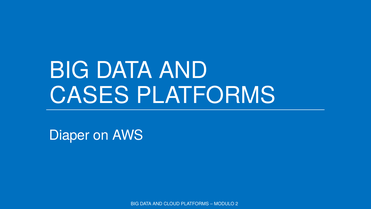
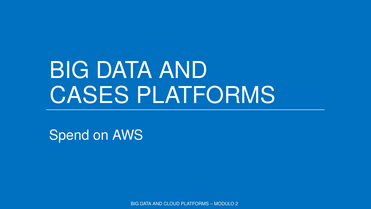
Diaper: Diaper -> Spend (69, 135)
